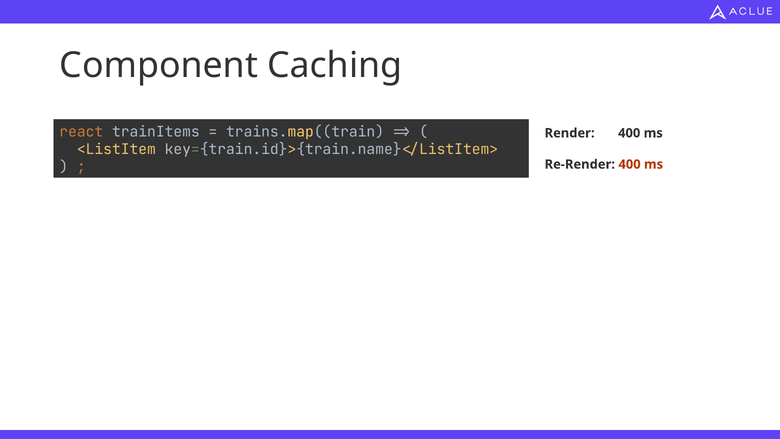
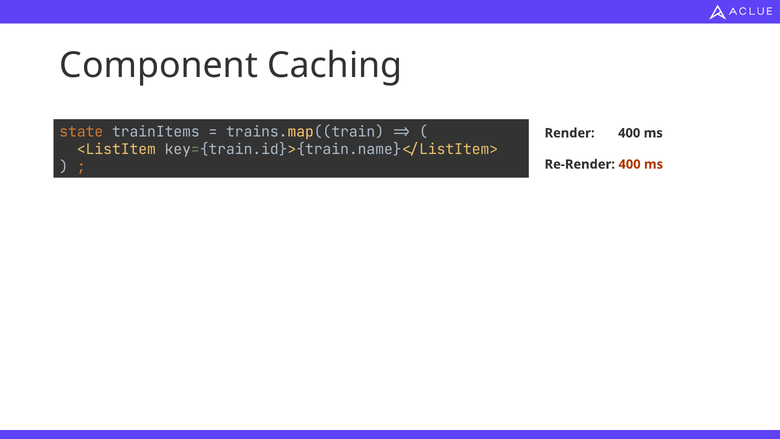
react: react -> state (81, 132)
